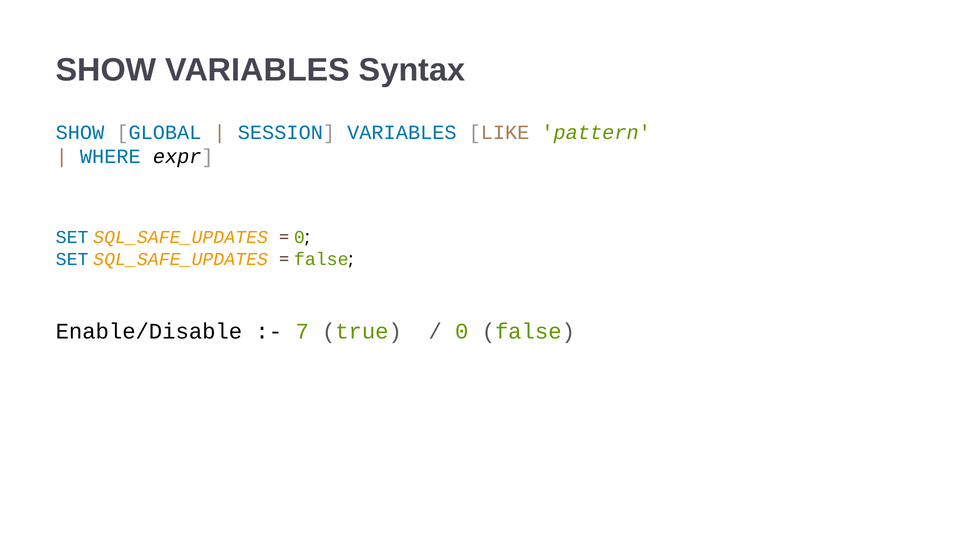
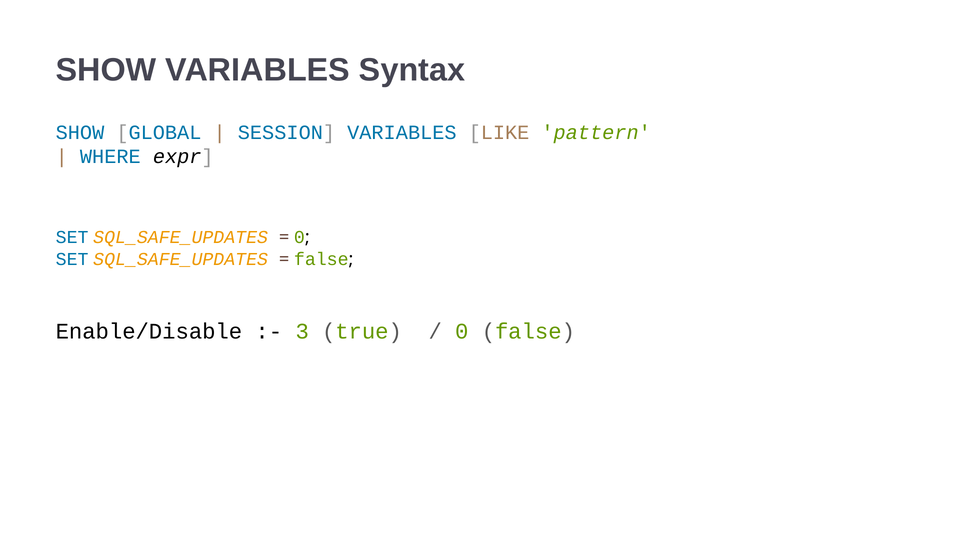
7: 7 -> 3 (302, 331)
